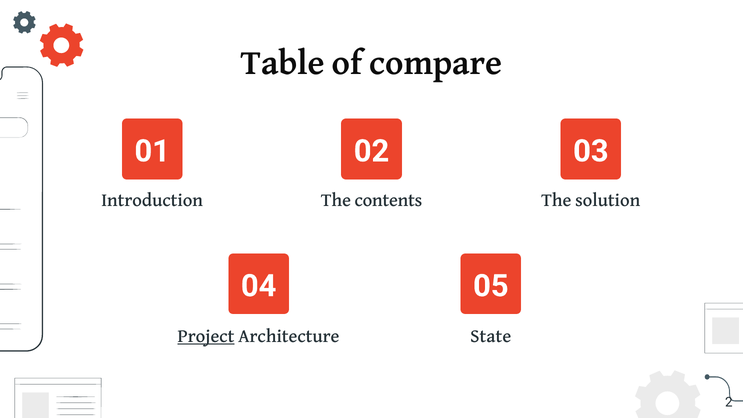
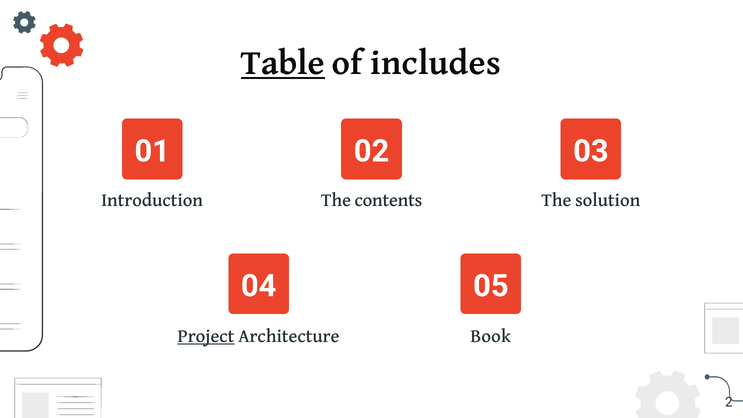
Table underline: none -> present (283, 63)
compare: compare -> includes (436, 63)
State: State -> Book (491, 336)
